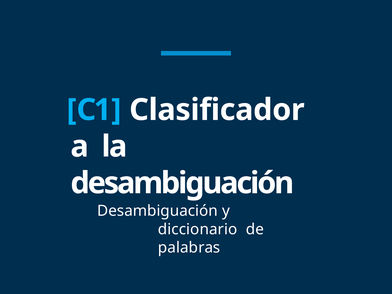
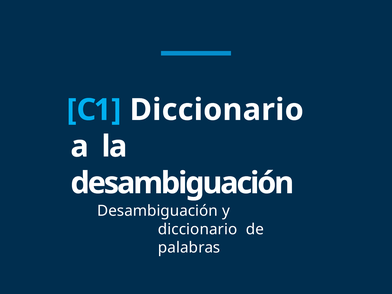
C1 Clasificador: Clasificador -> Diccionario (217, 110)
